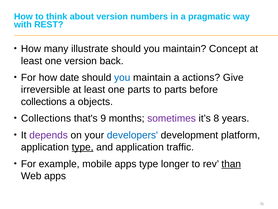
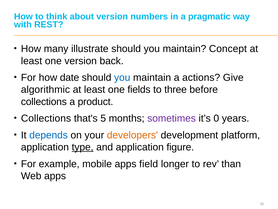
irreversible: irreversible -> algorithmic (45, 89)
one parts: parts -> fields (139, 89)
to parts: parts -> three (176, 89)
objects: objects -> product (95, 101)
9: 9 -> 5 (103, 118)
8: 8 -> 0 (216, 118)
depends colour: purple -> blue (49, 135)
developers colour: blue -> orange (132, 135)
traffic: traffic -> figure (180, 147)
apps type: type -> field (149, 164)
than underline: present -> none (231, 164)
